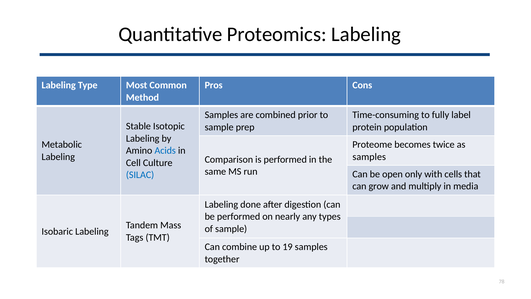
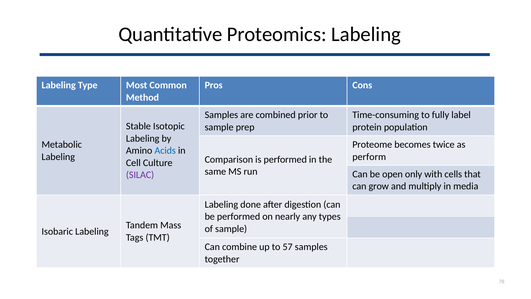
samples: samples -> perform (369, 157)
SILAC colour: blue -> purple (140, 175)
19: 19 -> 57 (288, 247)
